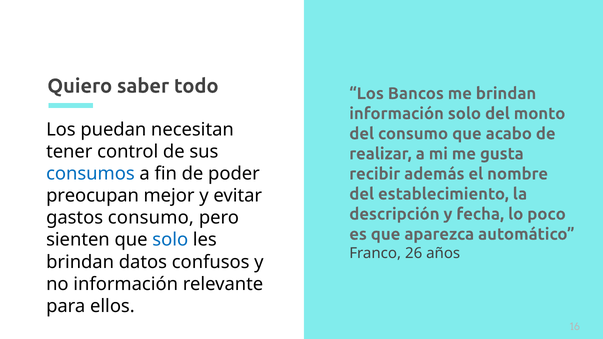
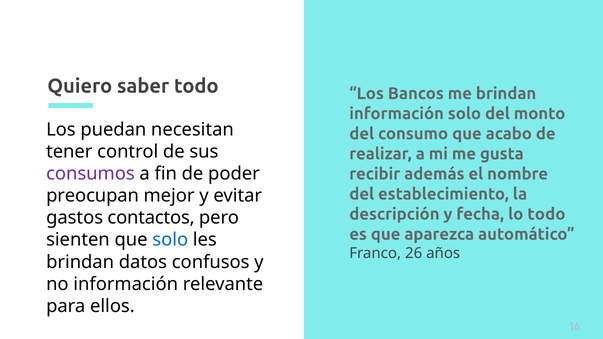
consumos colour: blue -> purple (90, 174)
lo poco: poco -> todo (546, 214)
gastos consumo: consumo -> contactos (151, 218)
